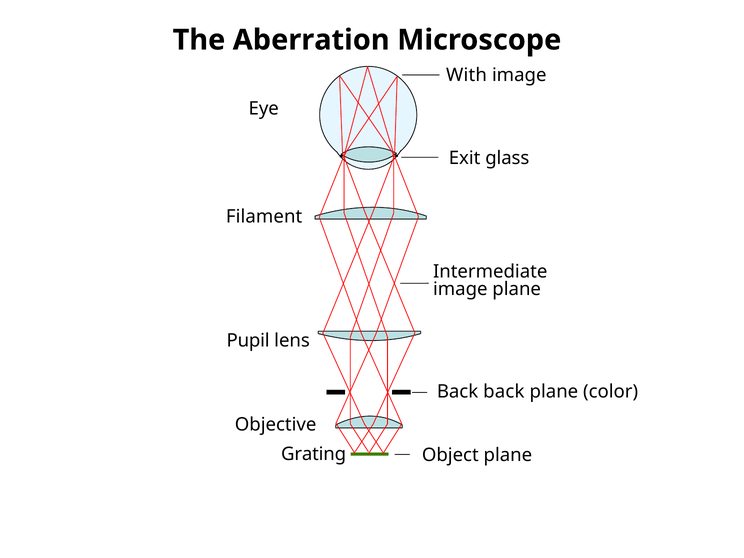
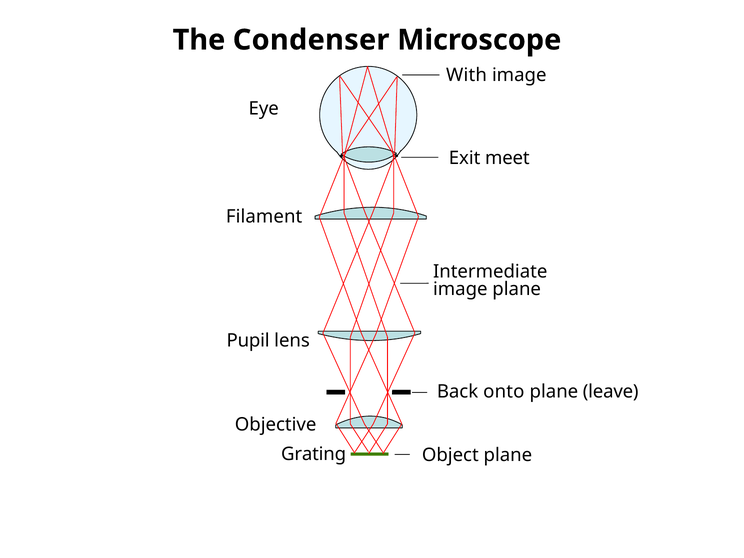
Aberration: Aberration -> Condenser (311, 40)
glass: glass -> meet (507, 158)
Back back: back -> onto (504, 391)
color: color -> leave (611, 391)
